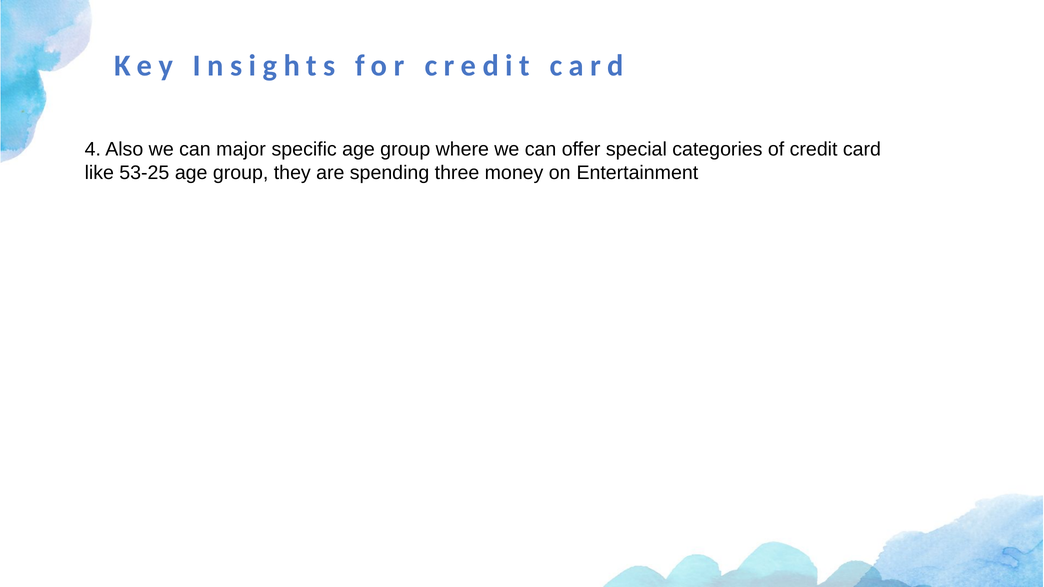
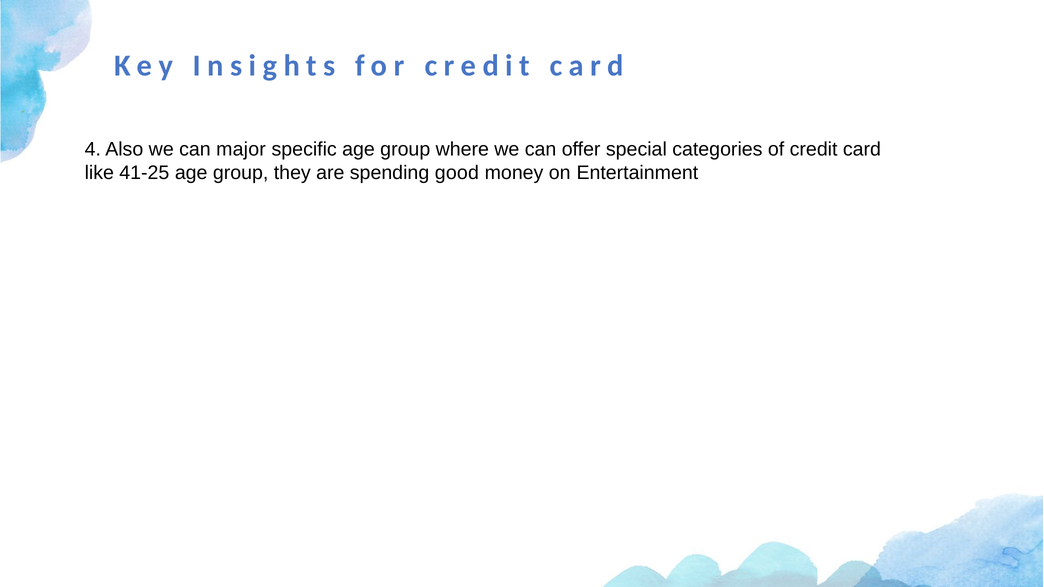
53-25: 53-25 -> 41-25 (144, 173)
three: three -> good (457, 173)
